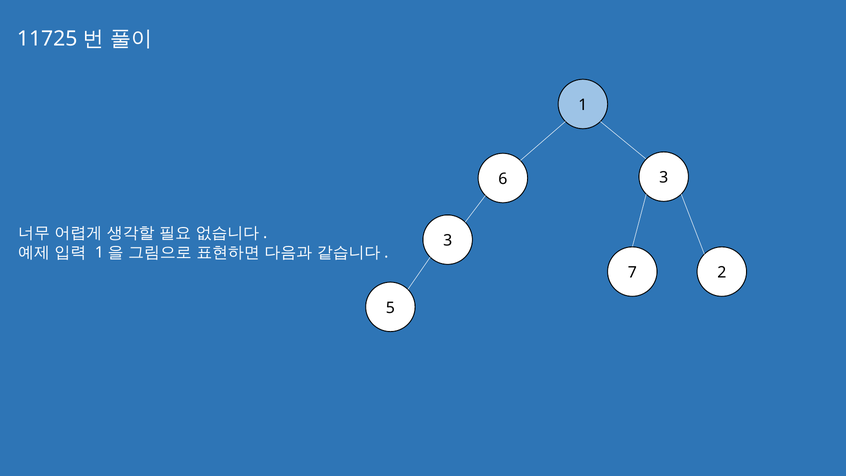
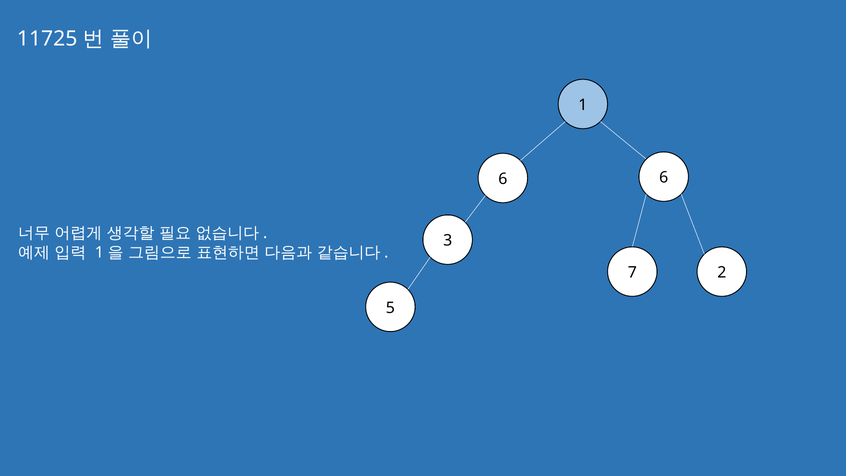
6 3: 3 -> 6 (664, 178)
